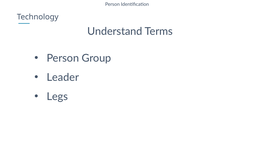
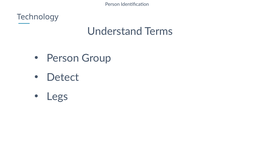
Leader: Leader -> Detect (63, 78)
